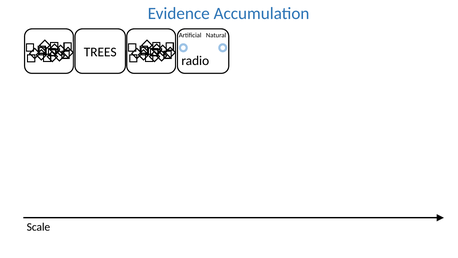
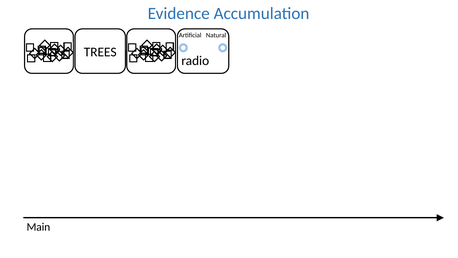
Scale: Scale -> Main (38, 227)
